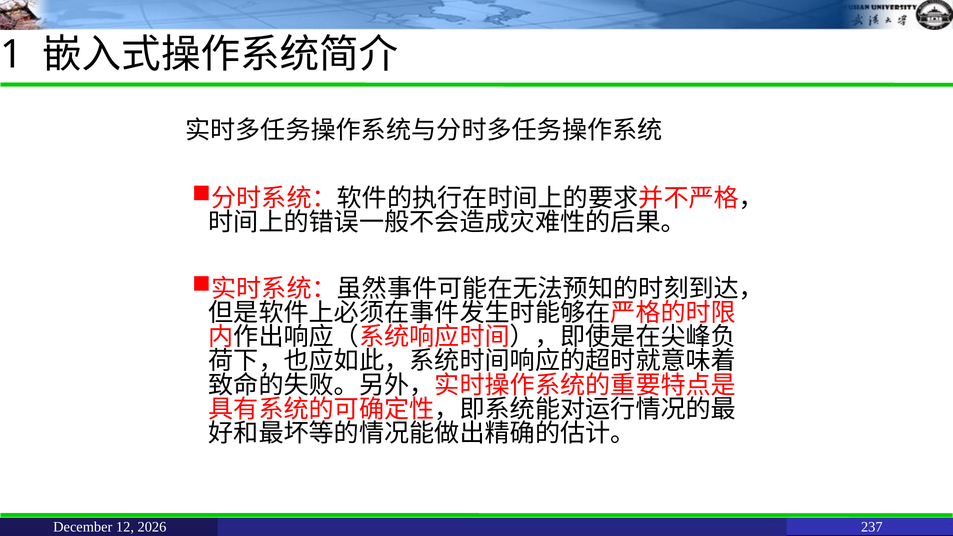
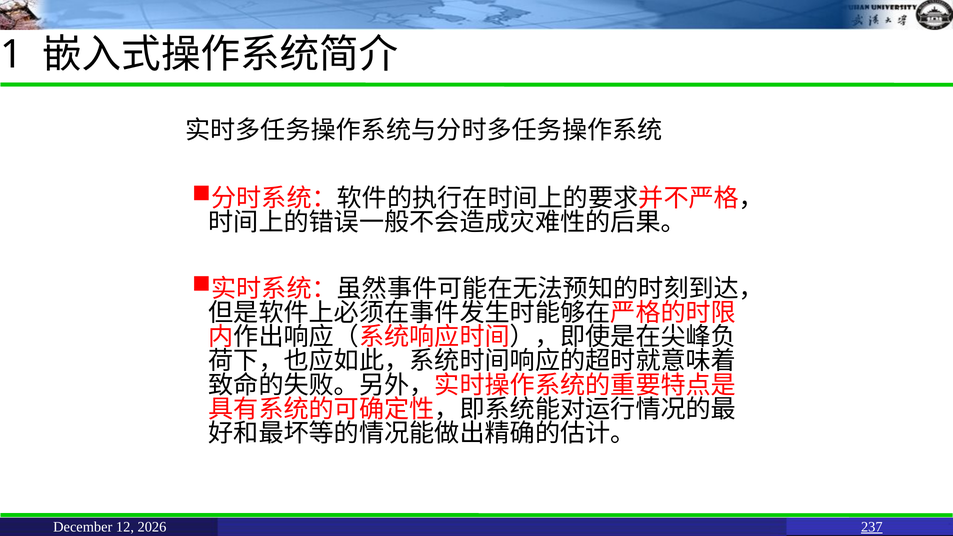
237 underline: none -> present (872, 527)
